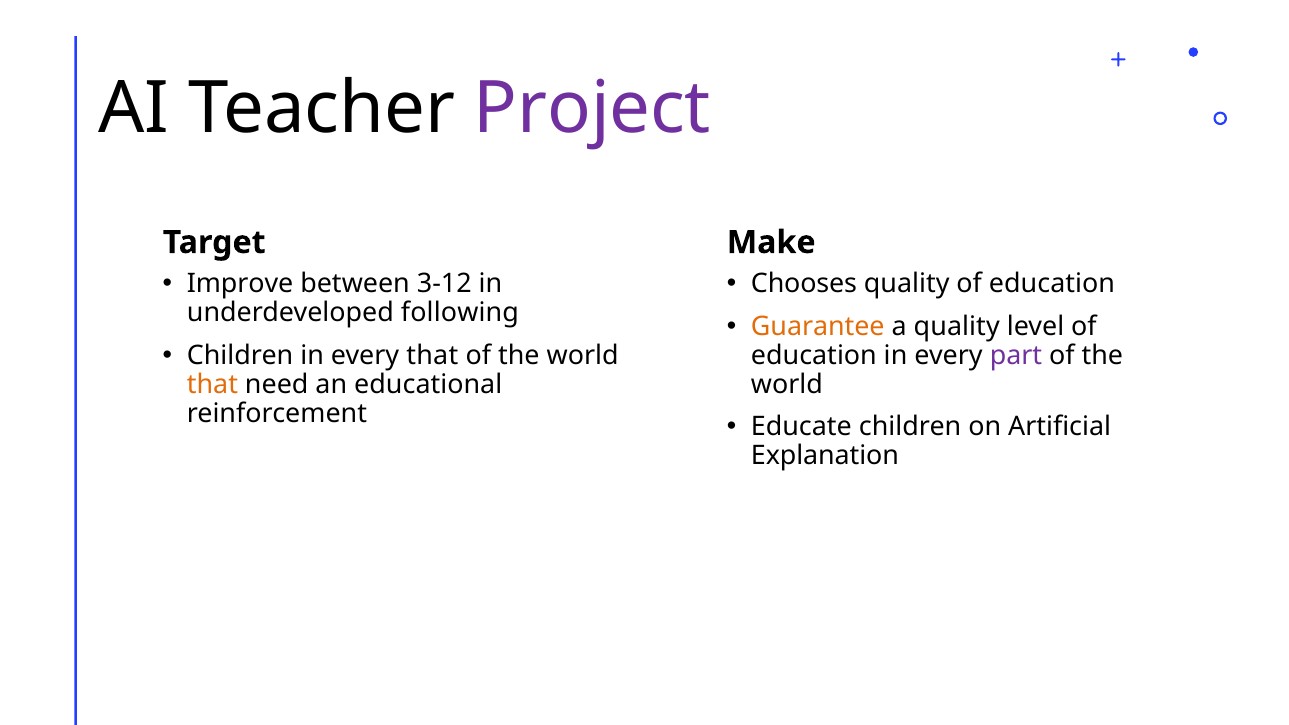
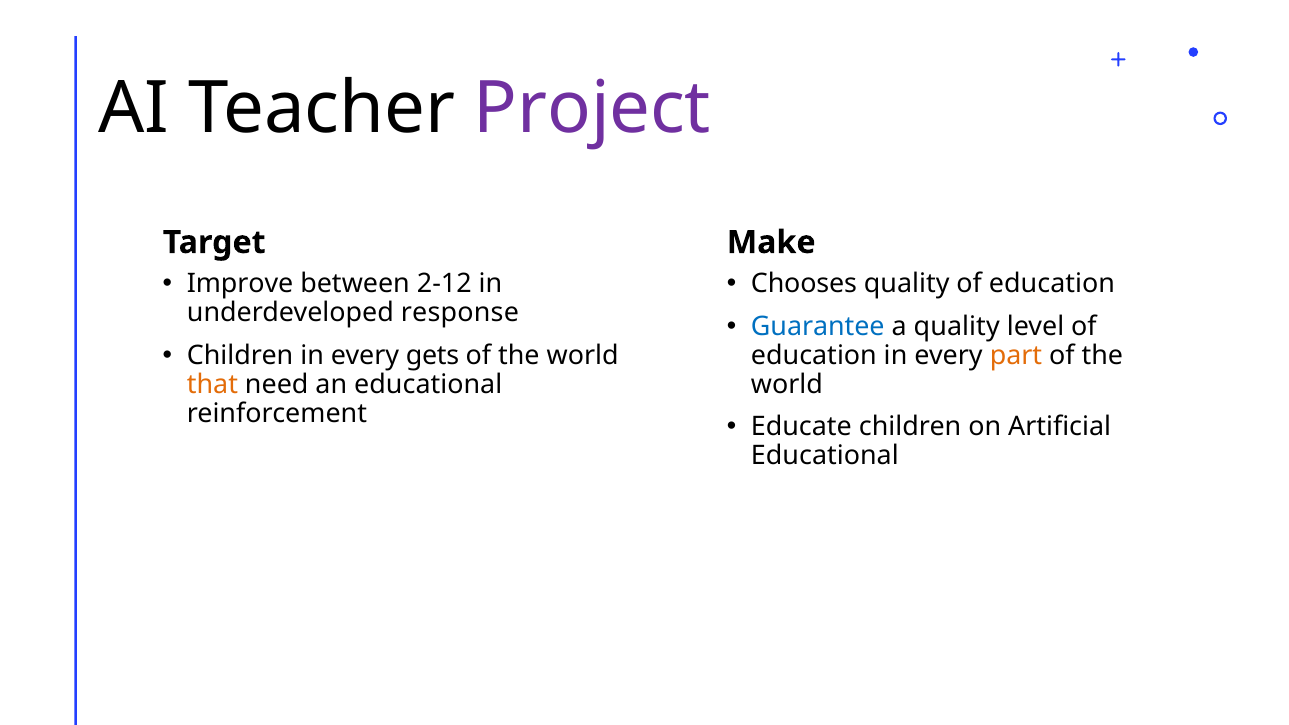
3-12: 3-12 -> 2-12 (444, 284)
following: following -> response (460, 313)
Guarantee colour: orange -> blue (818, 327)
every that: that -> gets (433, 356)
part colour: purple -> orange (1016, 356)
Explanation: Explanation -> Educational (825, 456)
